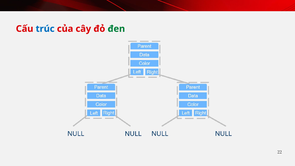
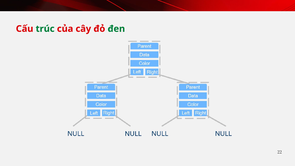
trúc colour: blue -> green (45, 29)
